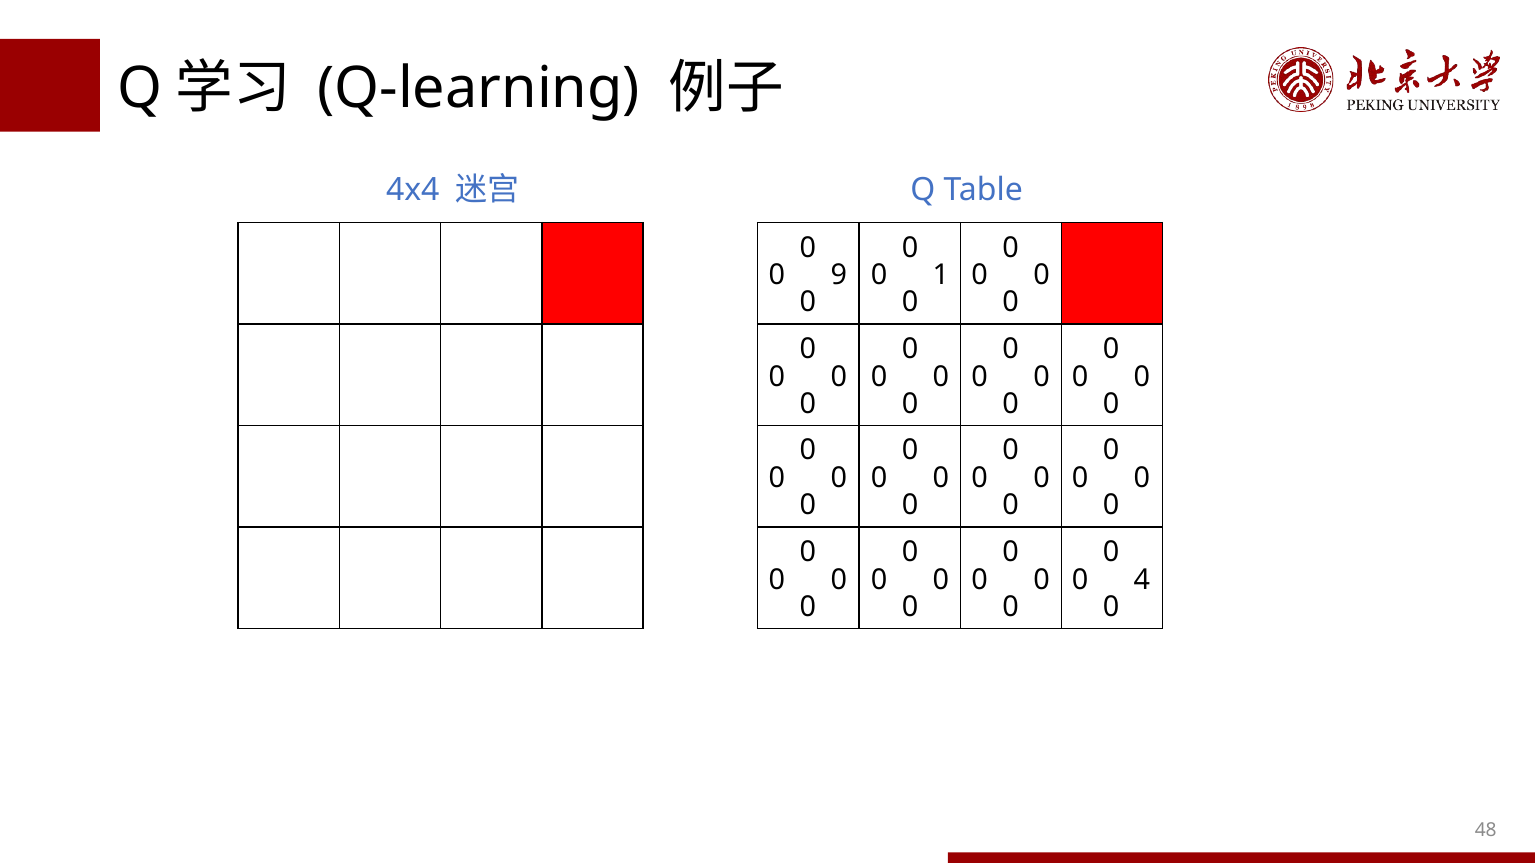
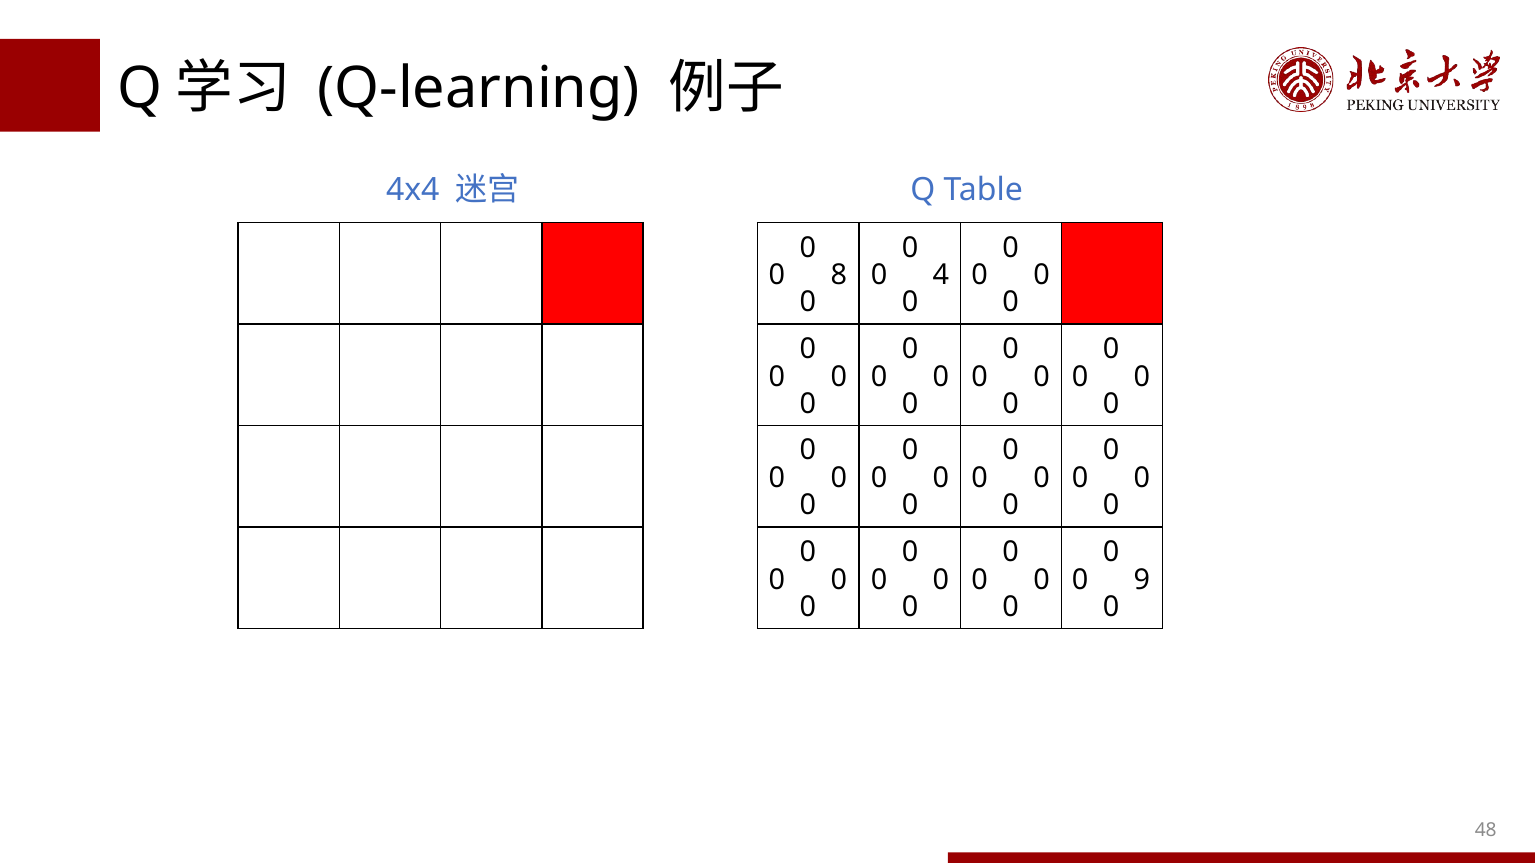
9: 9 -> 8 (839, 275)
1: 1 -> 4 (941, 275)
4: 4 -> 9 (1142, 580)
